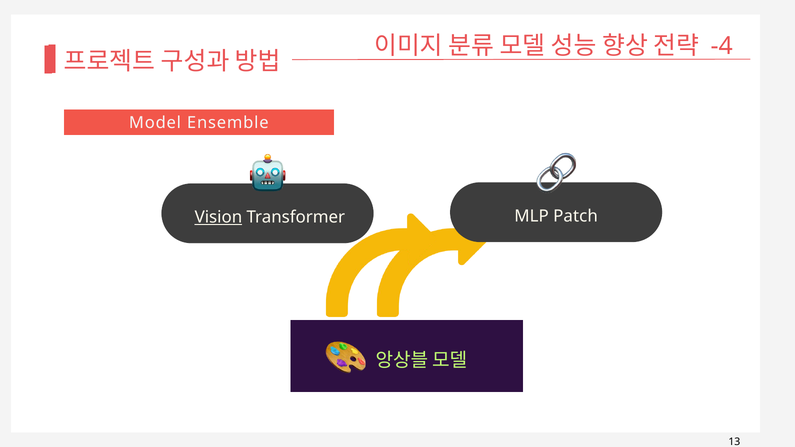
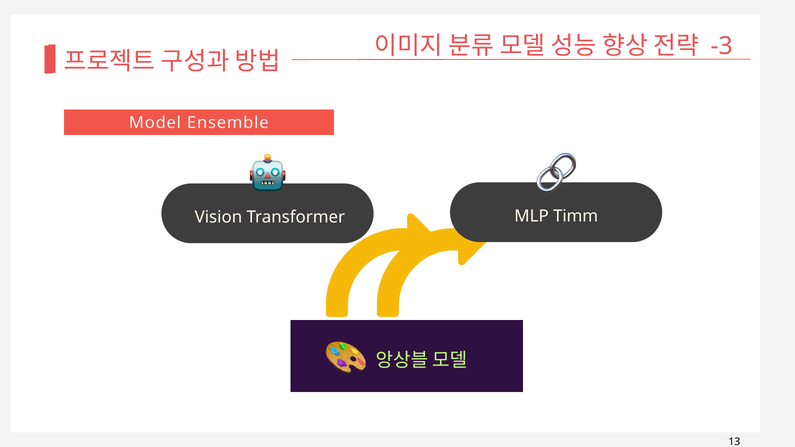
-4: -4 -> -3 (722, 46)
Vision underline: present -> none (218, 217)
Patch: Patch -> Timm (576, 216)
